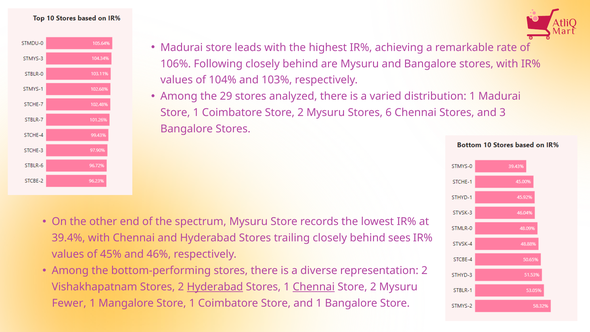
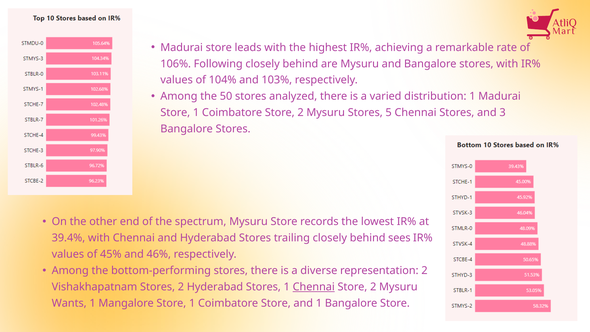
29: 29 -> 50 (226, 96)
6: 6 -> 5 (389, 113)
Hyderabad underline: present -> none (215, 287)
Fewer: Fewer -> Wants (69, 303)
